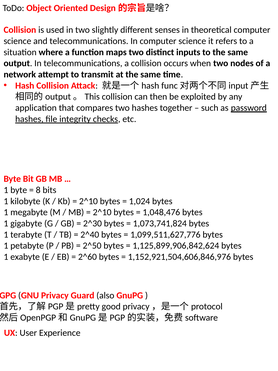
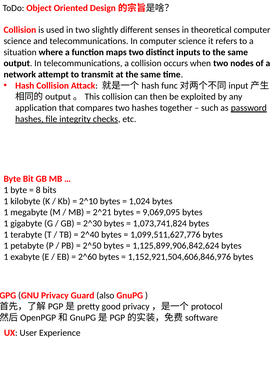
2^10: 2^10 -> 2^21 (102, 212)
1,048,476: 1,048,476 -> 9,069,095 (161, 212)
